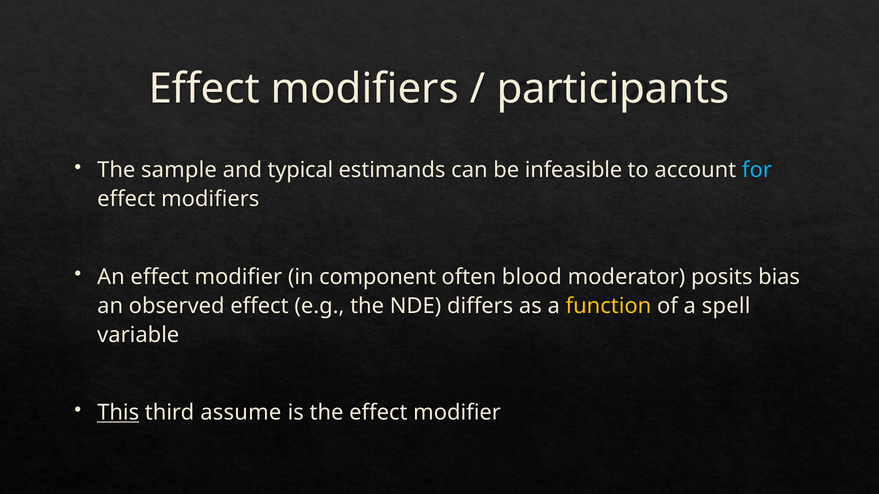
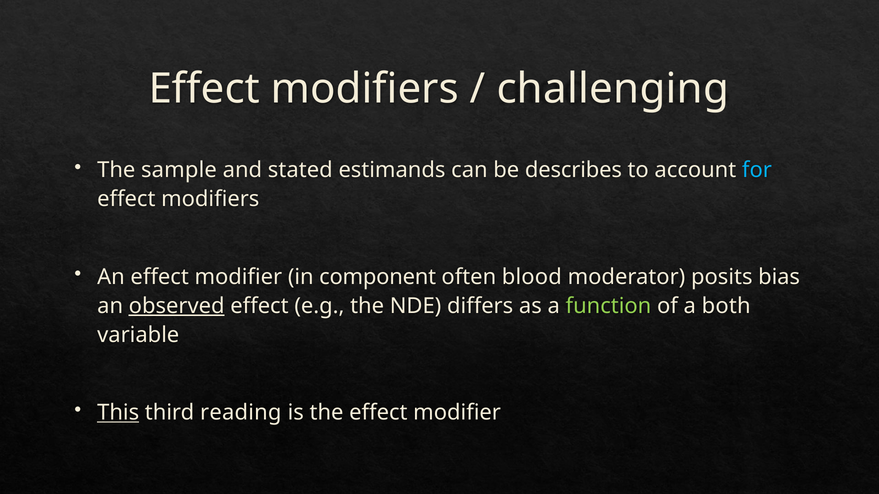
participants: participants -> challenging (613, 89)
typical: typical -> stated (300, 170)
infeasible: infeasible -> describes (573, 170)
observed underline: none -> present (177, 306)
function colour: yellow -> light green (608, 306)
spell: spell -> both (726, 306)
assume: assume -> reading (241, 413)
